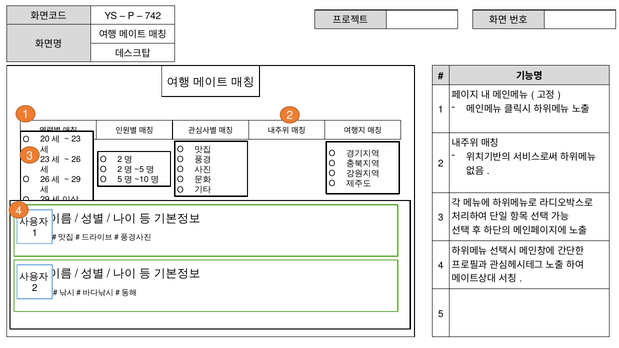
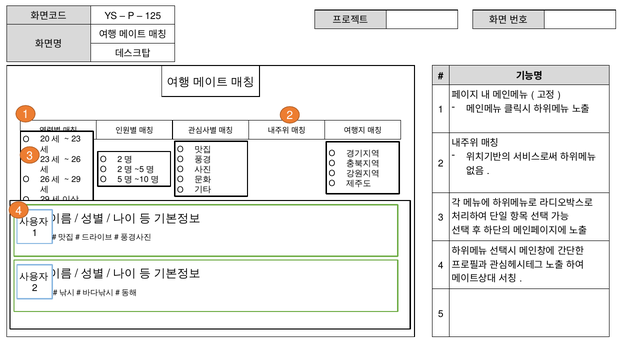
742: 742 -> 125 (153, 16)
